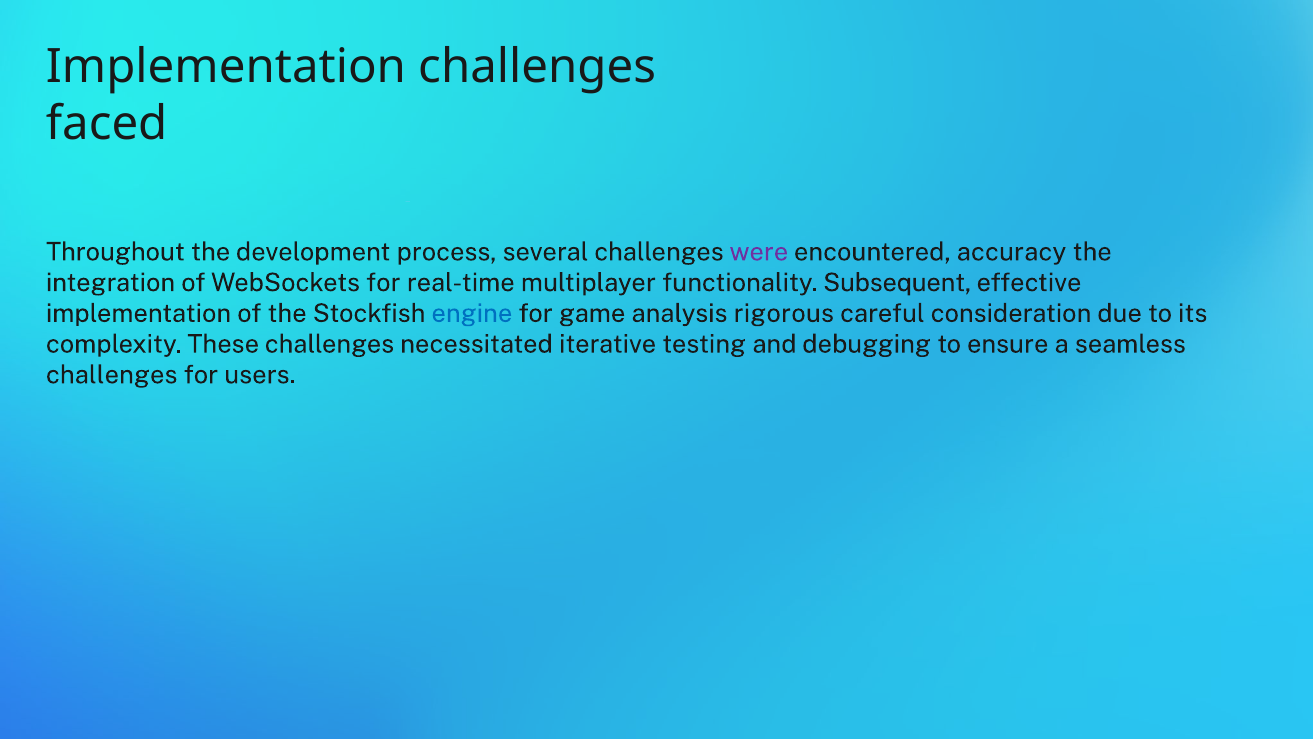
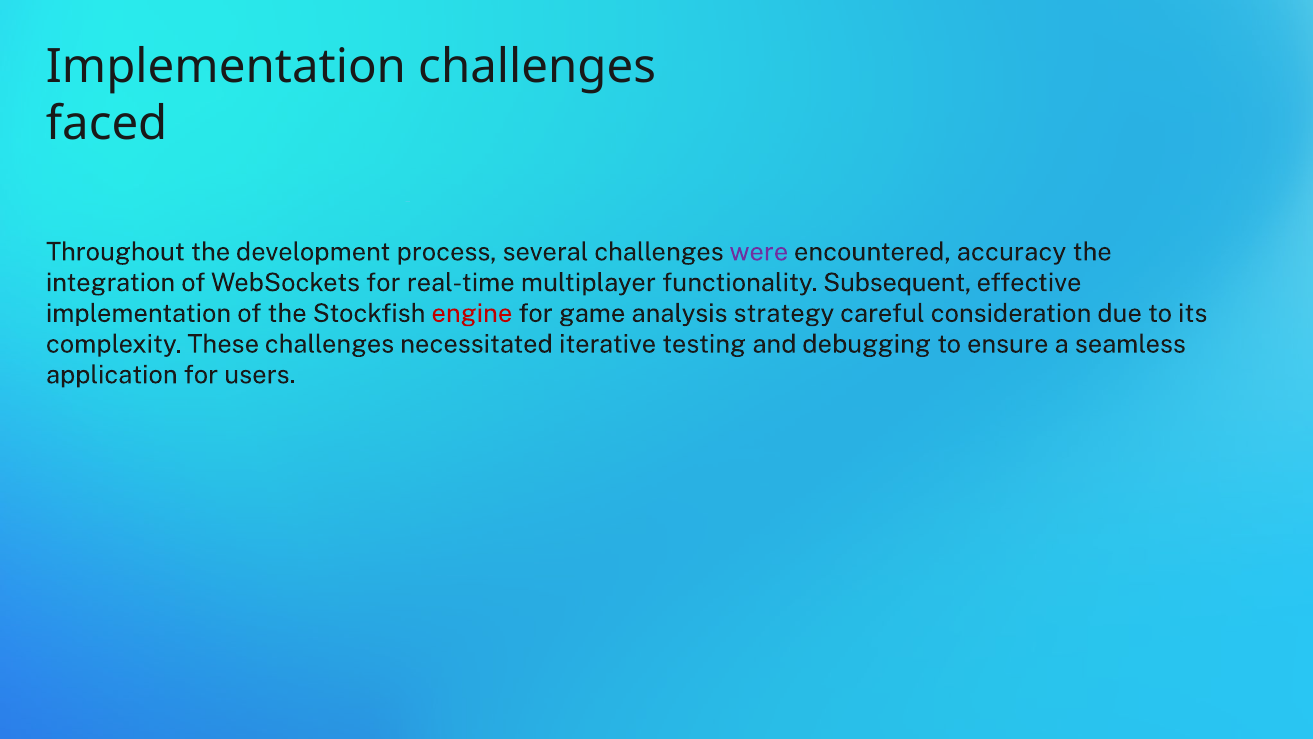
engine colour: blue -> red (472, 313)
rigorous: rigorous -> strategy (784, 313)
challenges: challenges -> application (112, 375)
